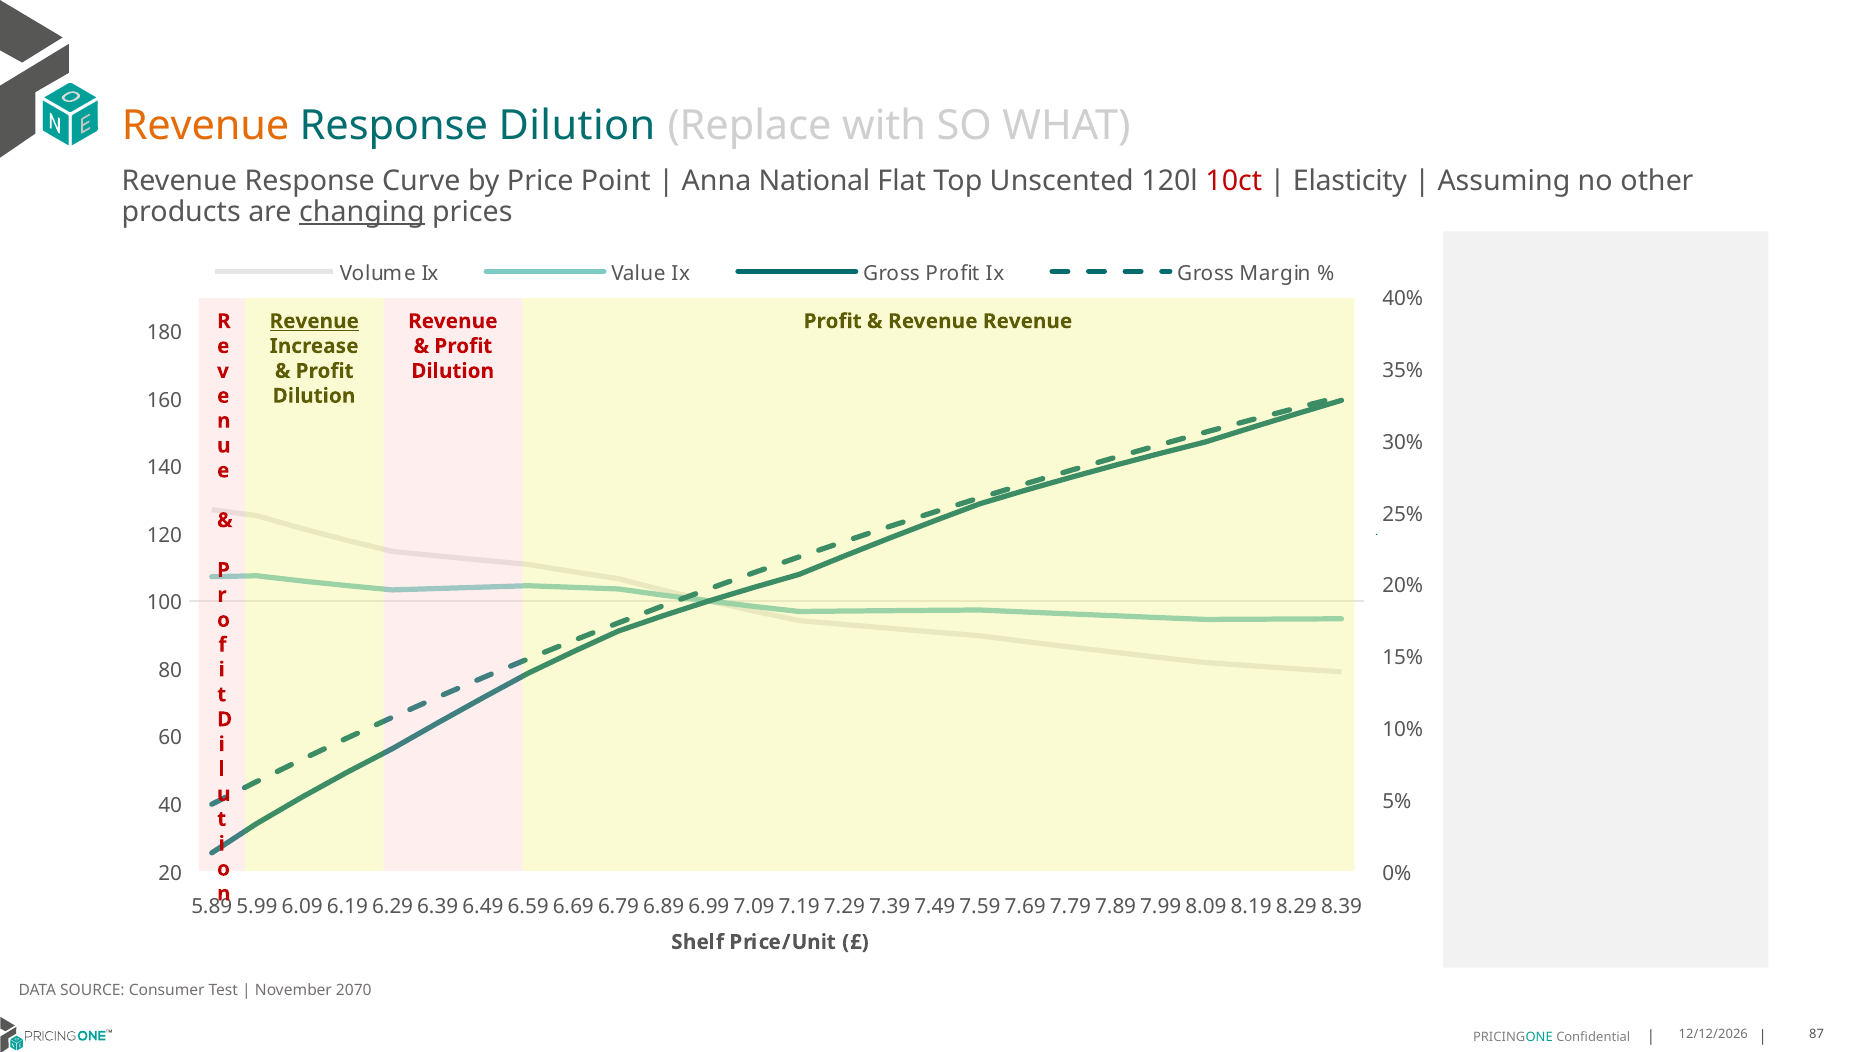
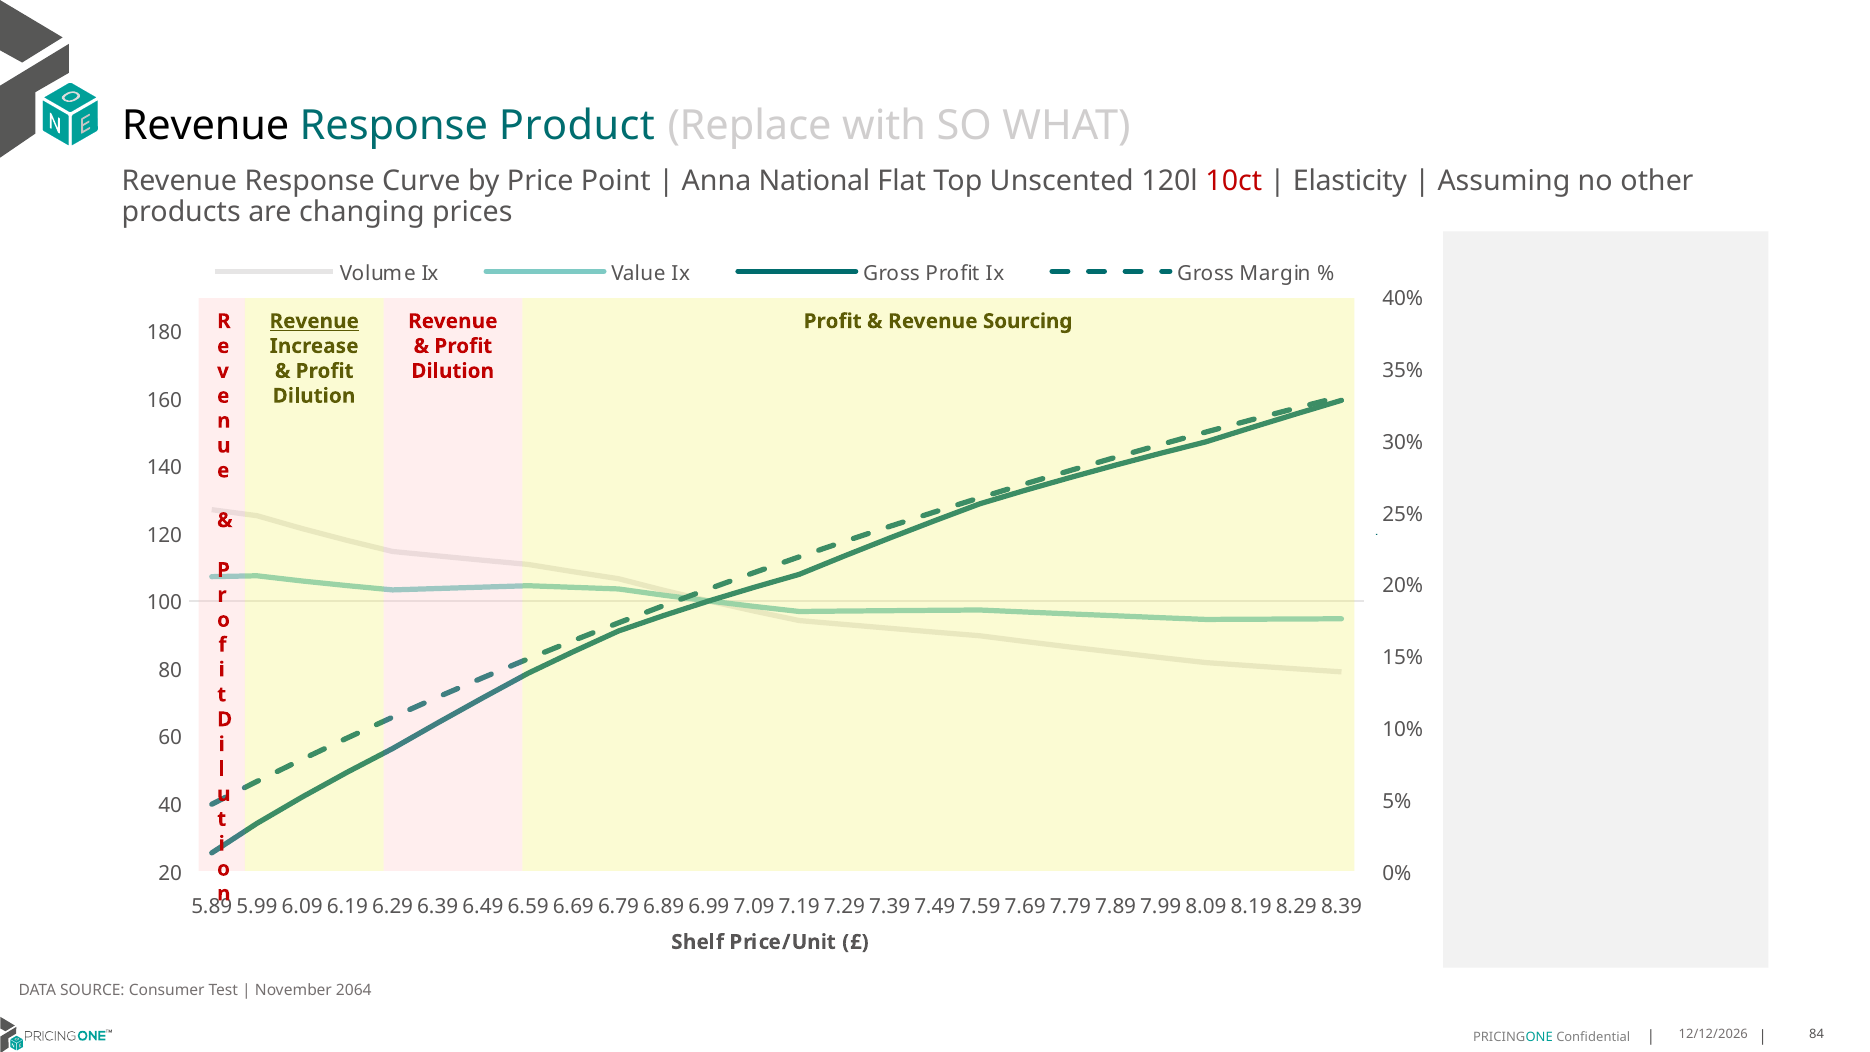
Revenue colour: orange -> black (206, 126)
Response Dilution: Dilution -> Product (577, 126)
changing underline: present -> none (362, 212)
Revenue Revenue: Revenue -> Sourcing (1028, 321)
2070: 2070 -> 2064 (354, 991)
87: 87 -> 84 (1817, 1034)
